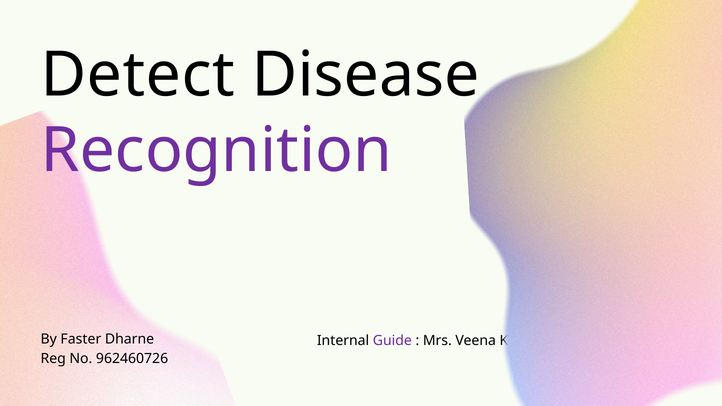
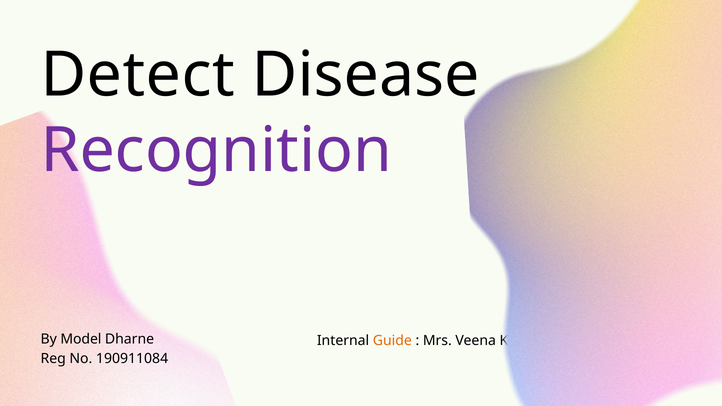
Faster: Faster -> Model (81, 339)
Guide colour: purple -> orange (392, 341)
962460726: 962460726 -> 190911084 (132, 359)
